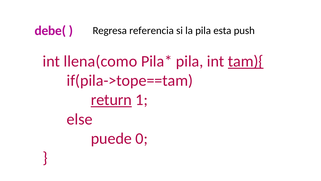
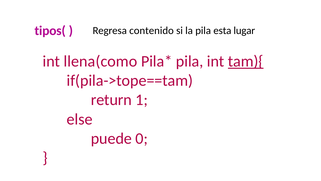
debe(: debe( -> tipos( (50, 31)
referencia: referencia -> contenido (152, 30)
push: push -> lugar (244, 30)
return underline: present -> none (111, 100)
